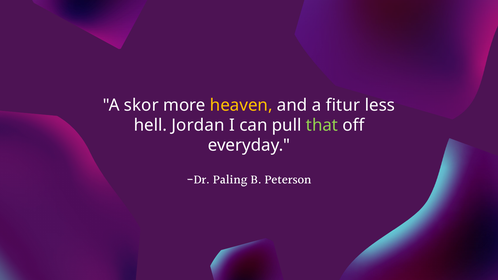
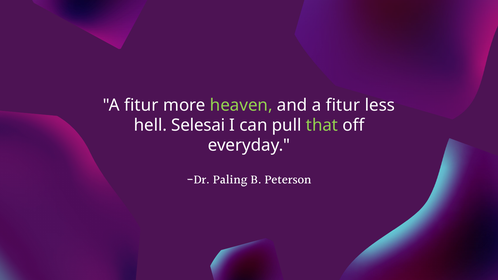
skor: skor -> fitur (141, 105)
heaven colour: yellow -> light green (241, 105)
Jordan: Jordan -> Selesai (198, 125)
